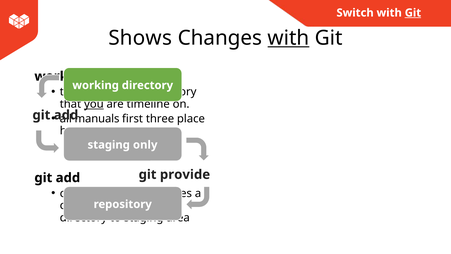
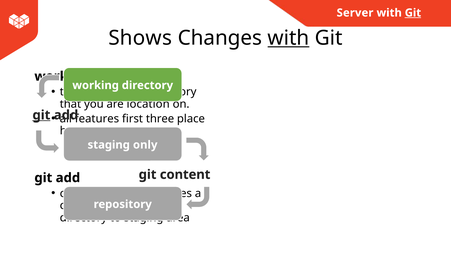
Switch: Switch -> Server (355, 13)
you underline: present -> none (94, 104)
timeline: timeline -> location (148, 104)
git underline: none -> present (41, 115)
manuals: manuals -> features (97, 118)
provide: provide -> content (185, 174)
